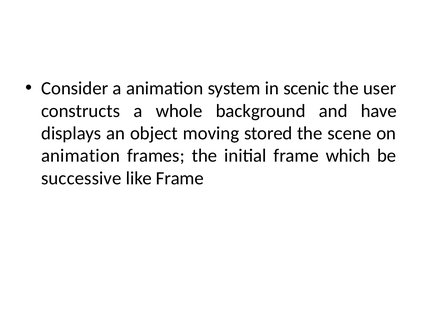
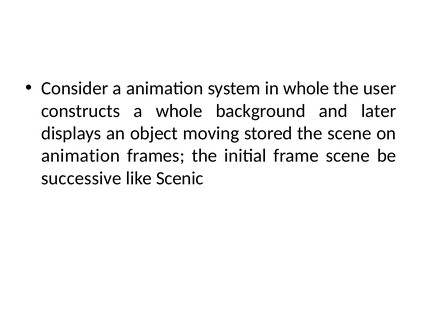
in scenic: scenic -> whole (306, 89)
have: have -> later (379, 111)
frame which: which -> scene (348, 156)
like Frame: Frame -> Scenic (180, 179)
